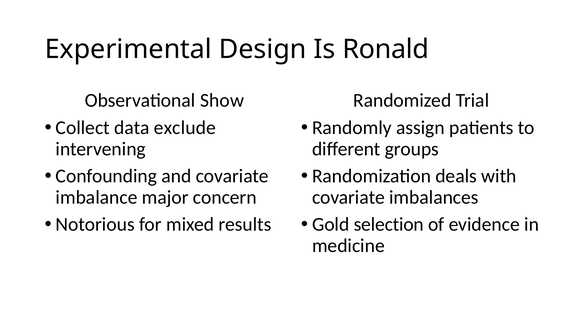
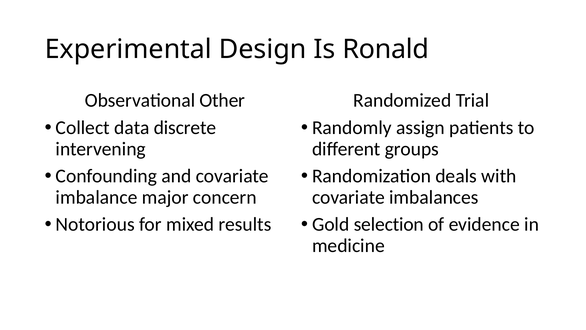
Show: Show -> Other (222, 100)
exclude: exclude -> discrete (185, 128)
